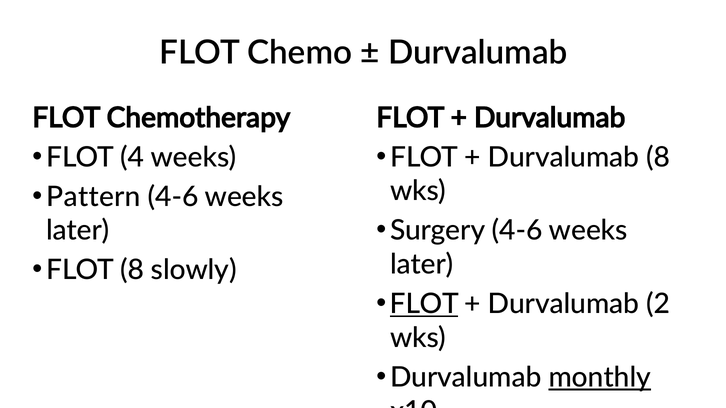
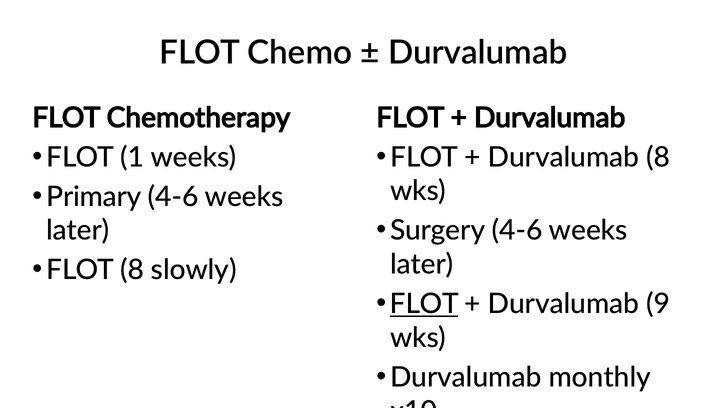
4: 4 -> 1 (132, 157)
Pattern: Pattern -> Primary (94, 197)
2: 2 -> 9 (658, 304)
monthly underline: present -> none (600, 378)
